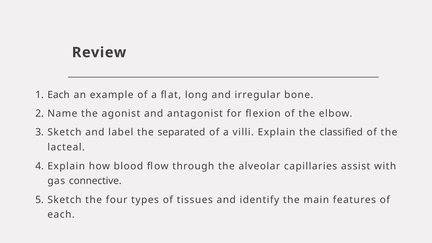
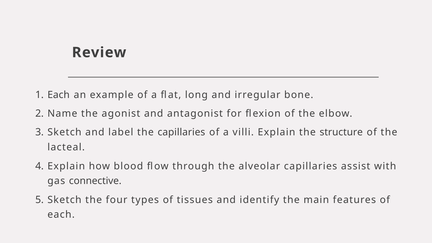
the separated: separated -> capillaries (181, 132)
classified: classified -> structure (341, 132)
